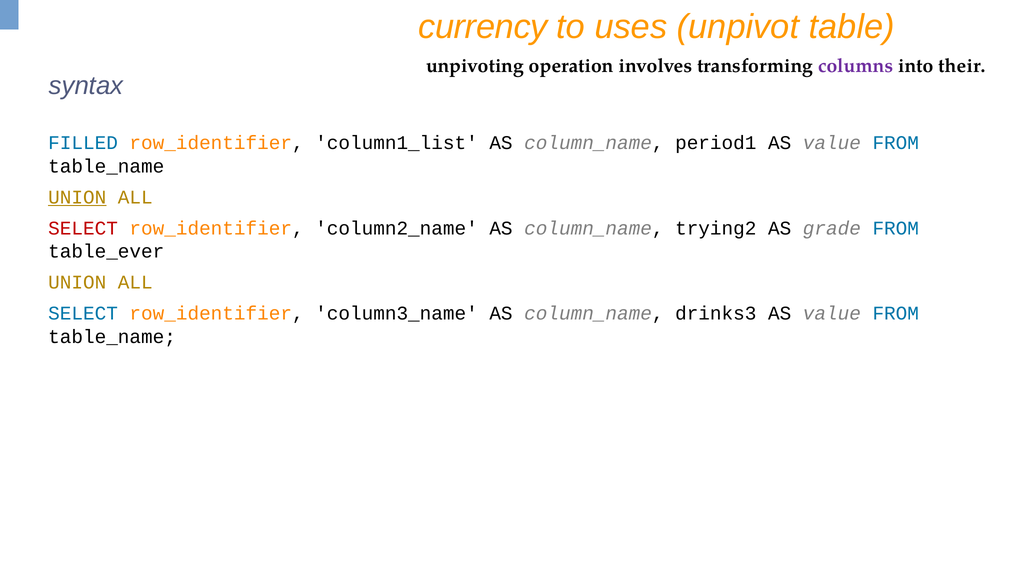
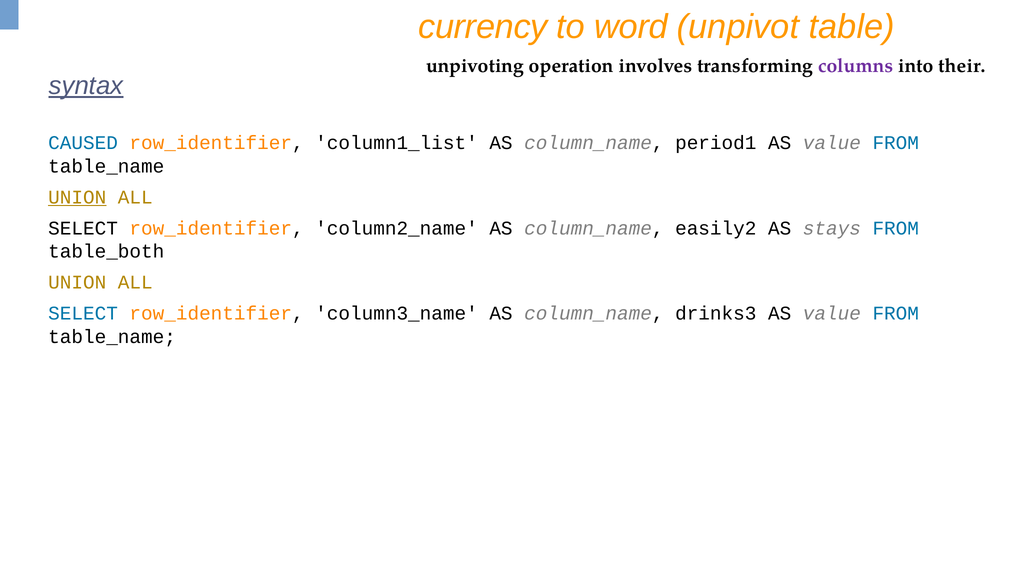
uses: uses -> word (631, 27)
syntax underline: none -> present (86, 86)
FILLED: FILLED -> CAUSED (83, 143)
SELECT colour: red -> black (83, 228)
trying2: trying2 -> easily2 (716, 228)
grade: grade -> stays (832, 228)
table_ever: table_ever -> table_both (106, 251)
